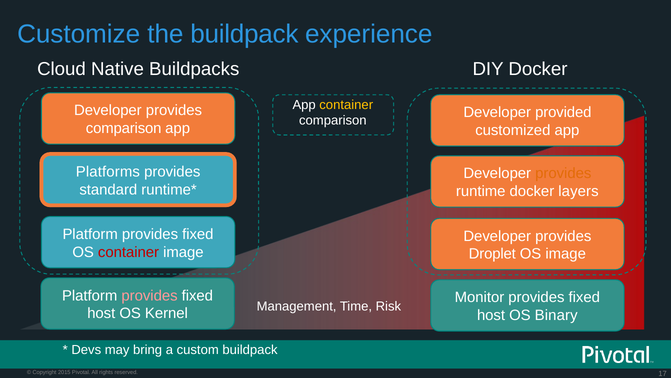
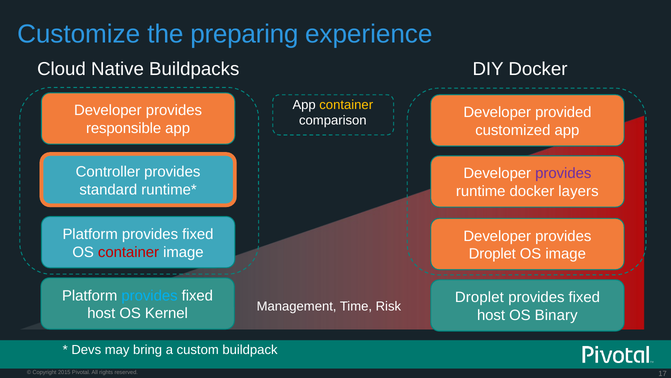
the buildpack: buildpack -> preparing (244, 34)
comparison: comparison -> responsible (124, 128)
Platforms: Platforms -> Controller (108, 171)
provides colour: orange -> purple (563, 173)
provides colour: pink -> light blue (150, 295)
Monitor: Monitor -> Droplet (479, 297)
